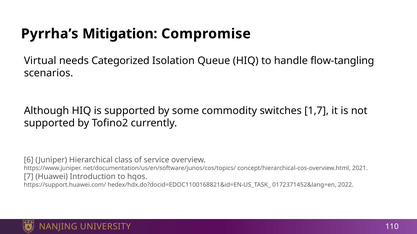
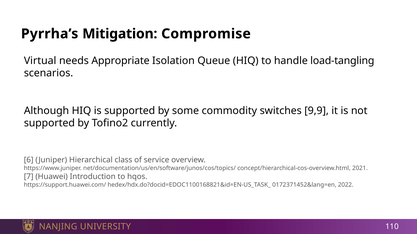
Categorized: Categorized -> Appropriate (121, 61)
flow-tangling: flow-tangling -> load-tangling (342, 61)
1,7: 1,7 -> 9,9 (317, 111)
